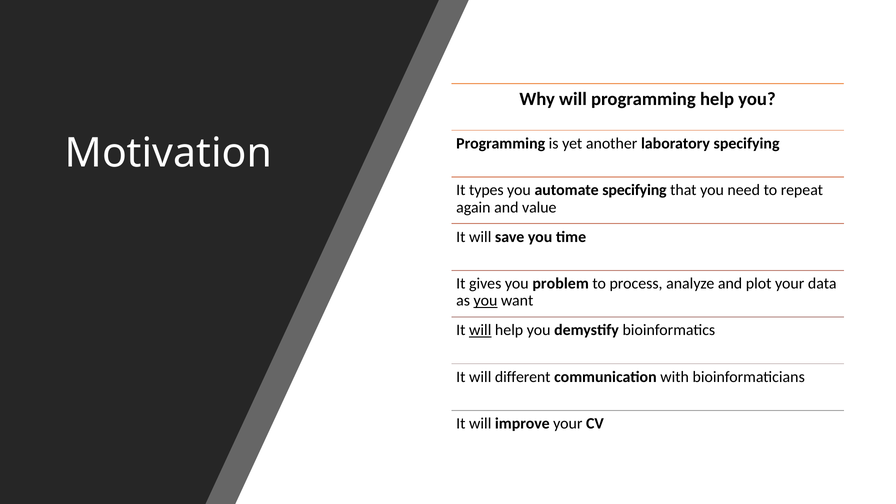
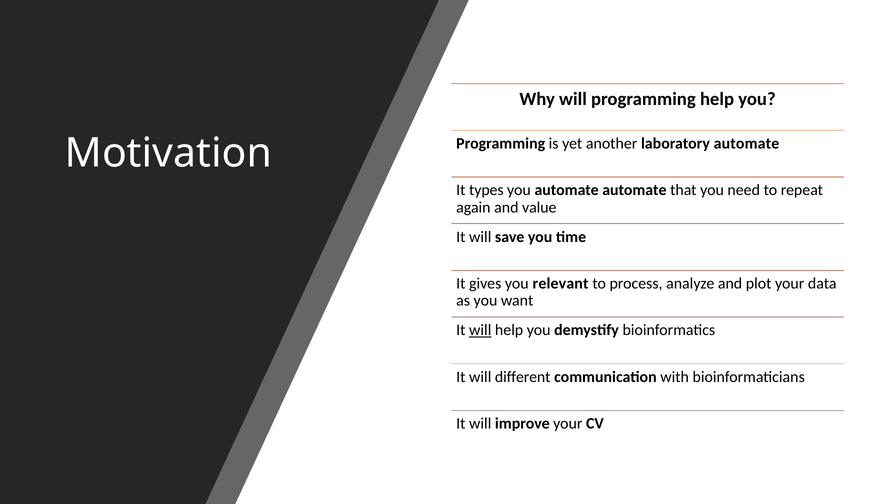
laboratory specifying: specifying -> automate (746, 143)
automate specifying: specifying -> automate (634, 190)
problem: problem -> relevant (561, 284)
you underline: present -> none (485, 301)
